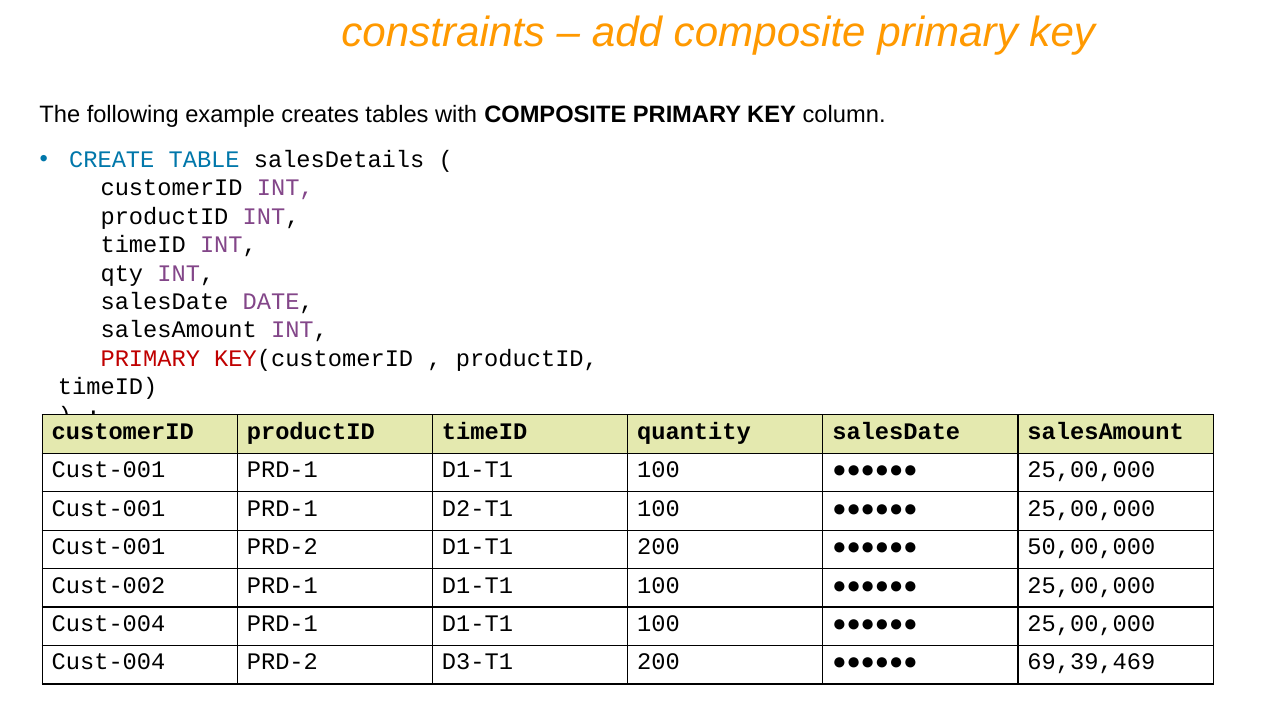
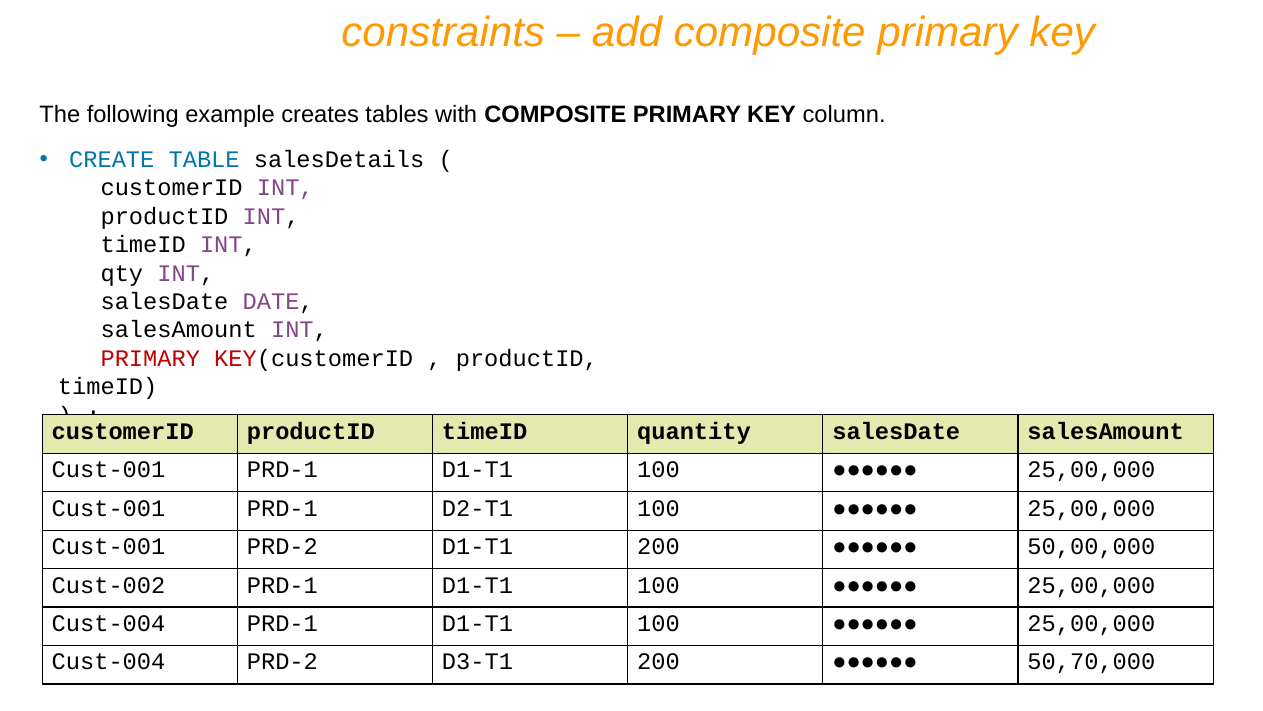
69,39,469: 69,39,469 -> 50,70,000 (1091, 662)
